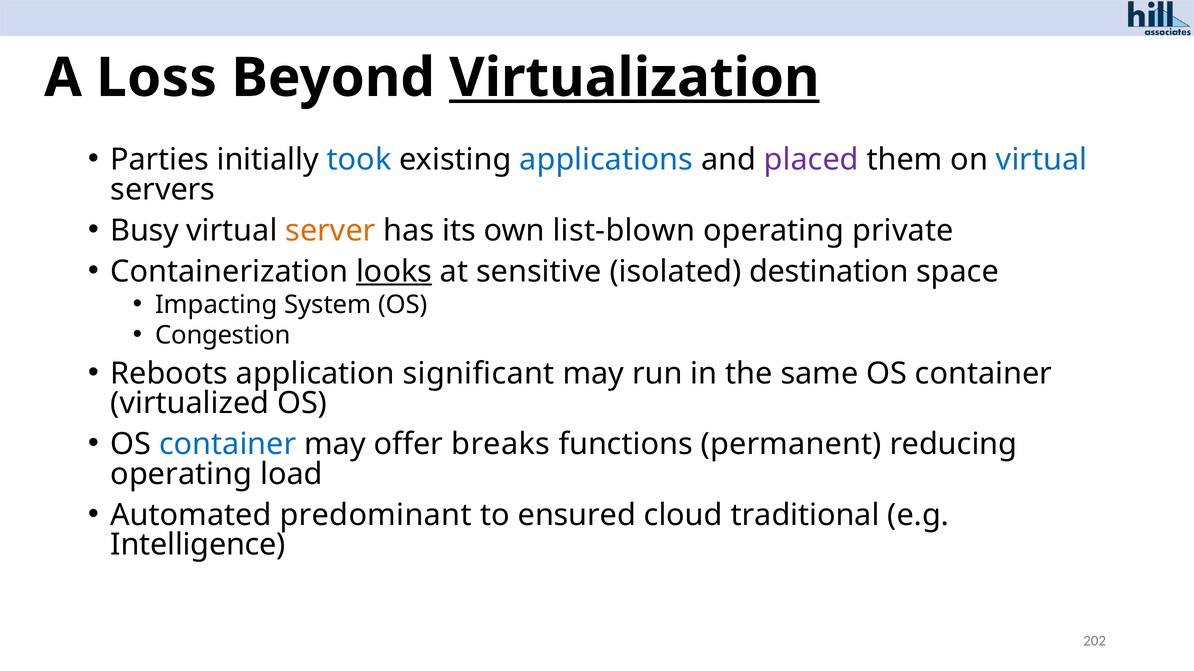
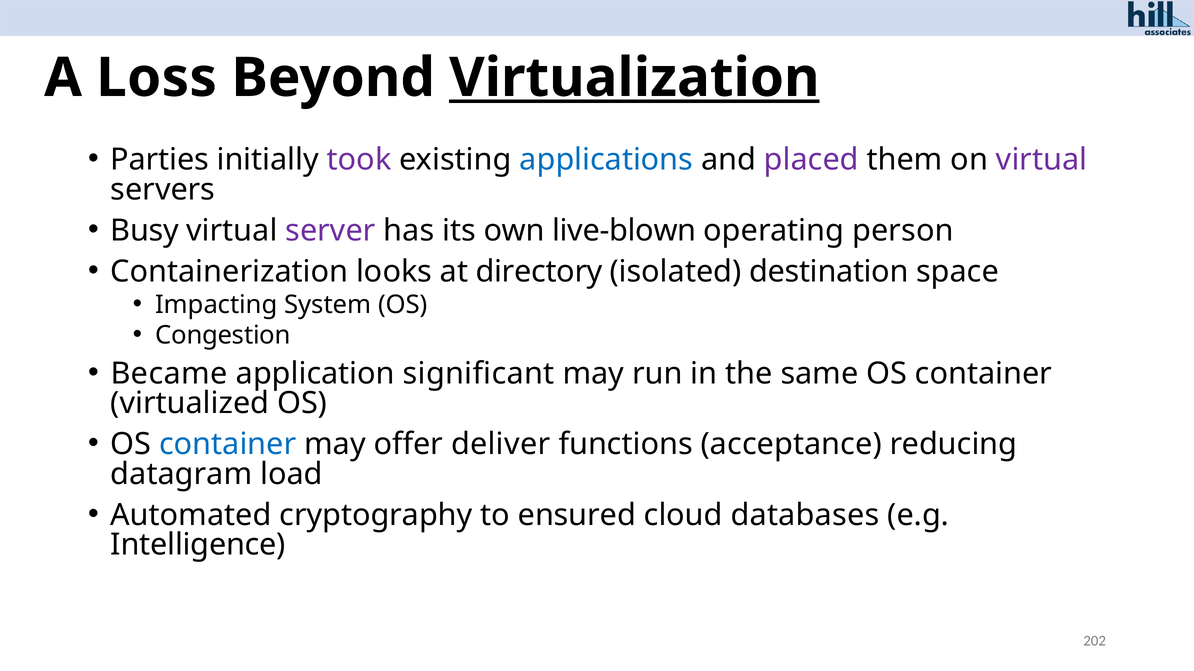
took colour: blue -> purple (359, 160)
virtual colour: blue -> purple (1042, 160)
server colour: orange -> purple (330, 231)
list-blown: list-blown -> live-blown (624, 231)
private: private -> person (903, 231)
looks underline: present -> none (394, 272)
sensitive: sensitive -> directory (539, 272)
Reboots: Reboots -> Became (169, 374)
breaks: breaks -> deliver (501, 445)
permanent: permanent -> acceptance (791, 445)
operating: operating -> datagram (181, 474)
predominant: predominant -> cryptography (376, 515)
traditional: traditional -> databases (805, 515)
